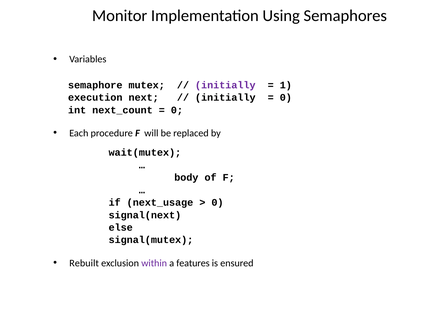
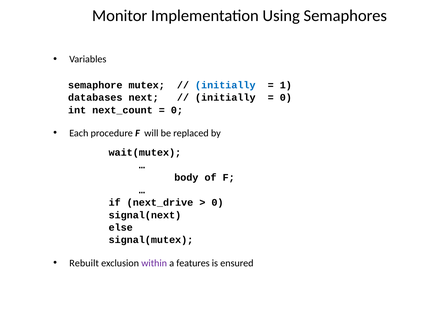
initially colour: purple -> blue (225, 85)
execution: execution -> databases (95, 98)
next_usage: next_usage -> next_drive (160, 203)
